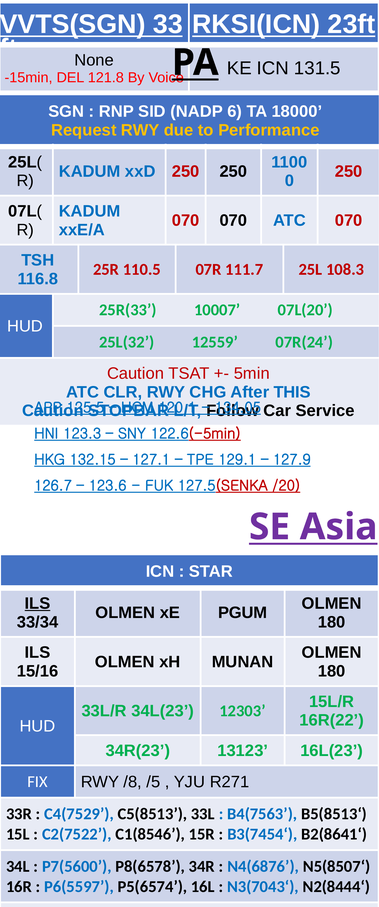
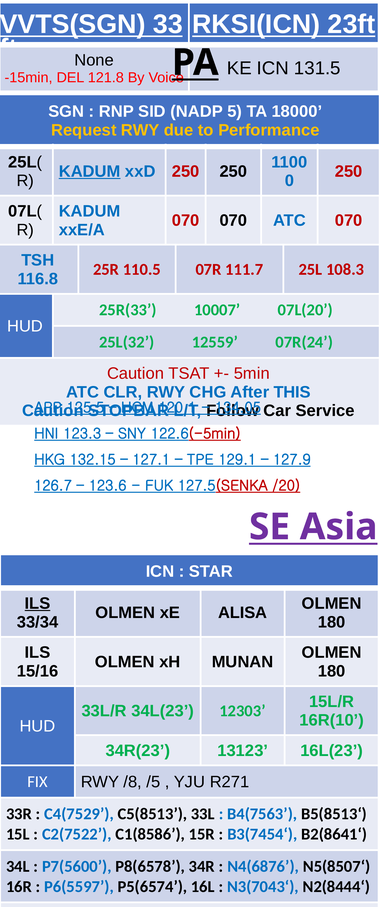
6: 6 -> 5 (235, 111)
KADUM underline: none -> present (90, 171)
PGUM: PGUM -> ALISA (243, 613)
16R(22: 16R(22 -> 16R(10 (332, 720)
C1(8546: C1(8546 -> C1(8586 (150, 834)
